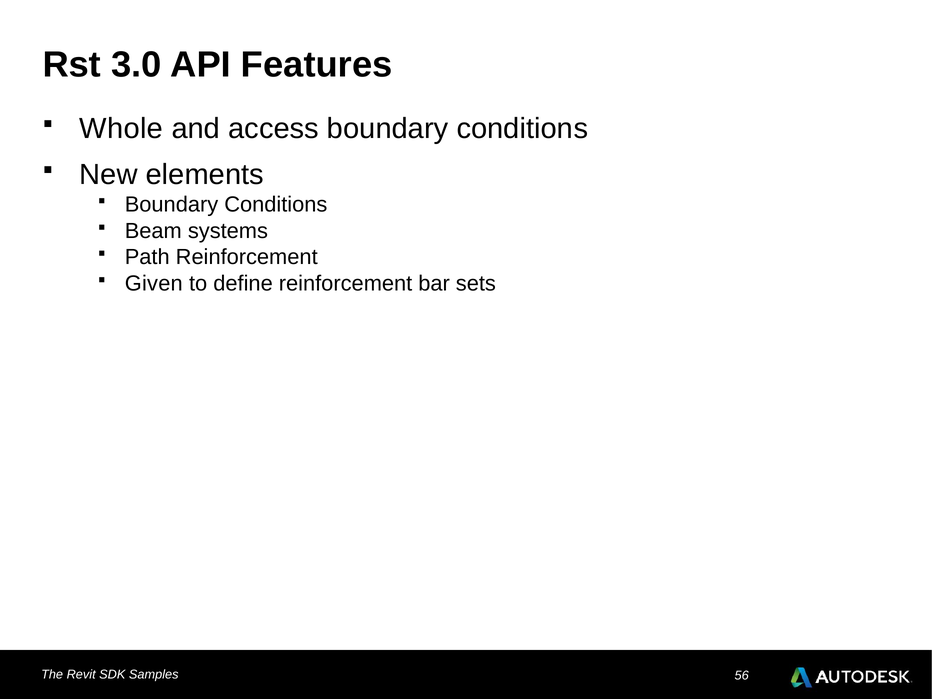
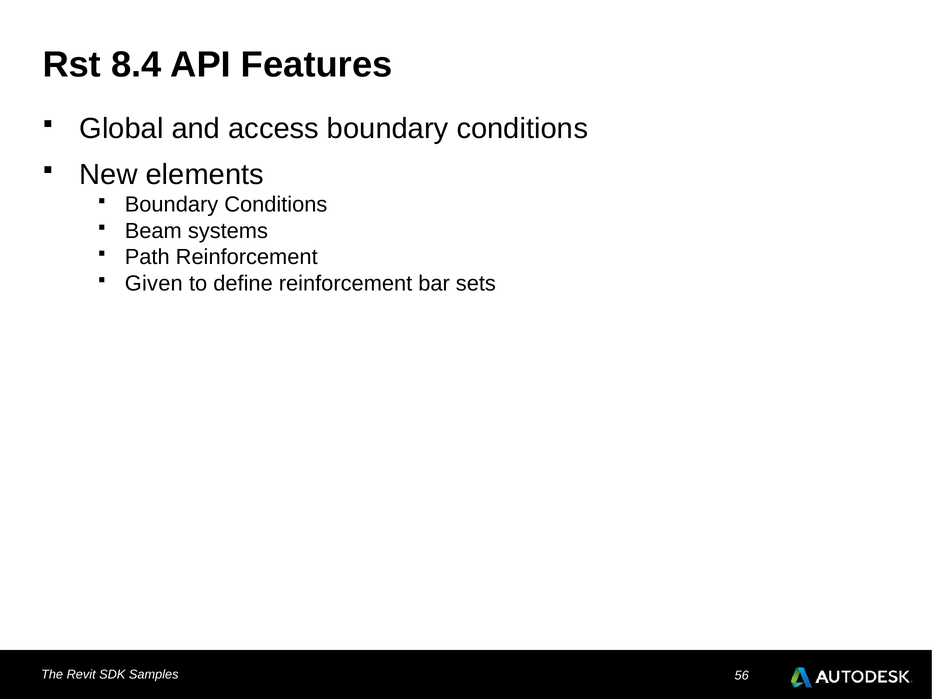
3.0: 3.0 -> 8.4 (136, 65)
Whole: Whole -> Global (121, 129)
